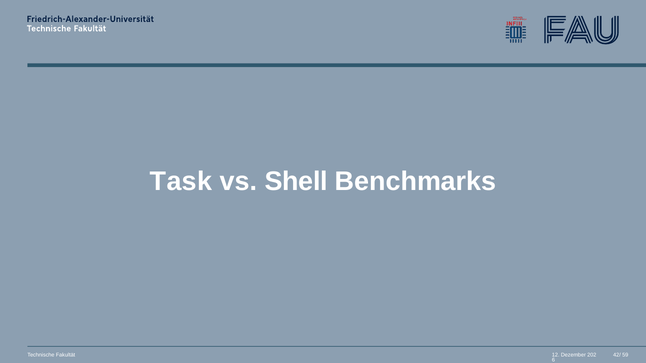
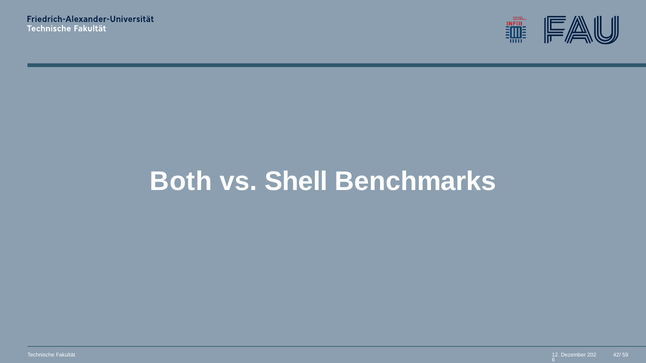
Task: Task -> Both (181, 182)
